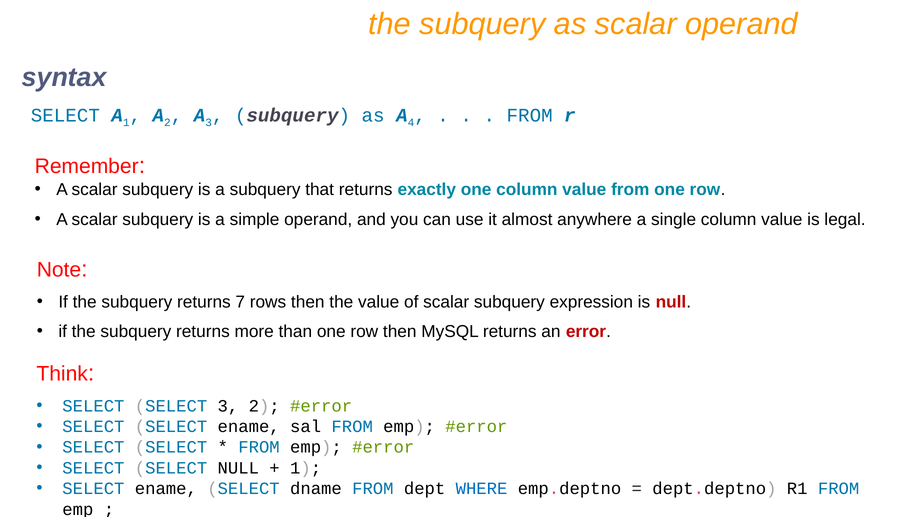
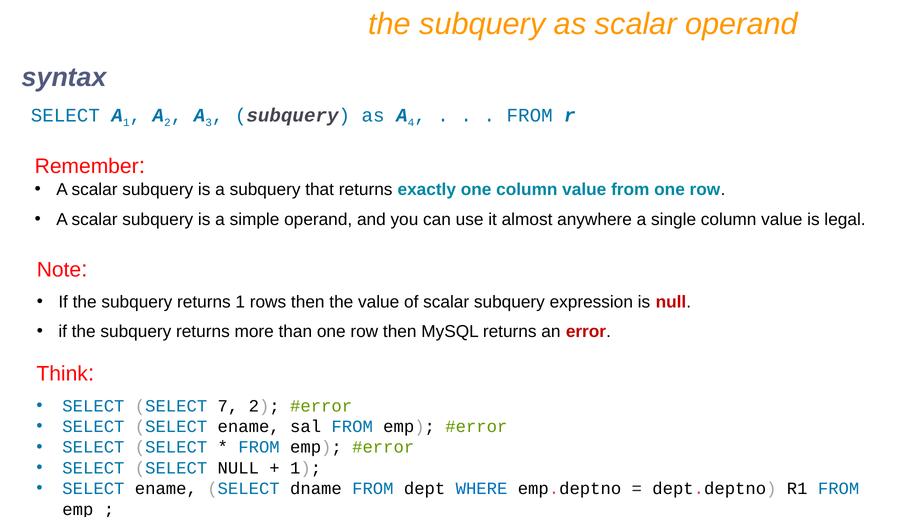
returns 7: 7 -> 1 (240, 302)
SELECT 3: 3 -> 7 (228, 406)
